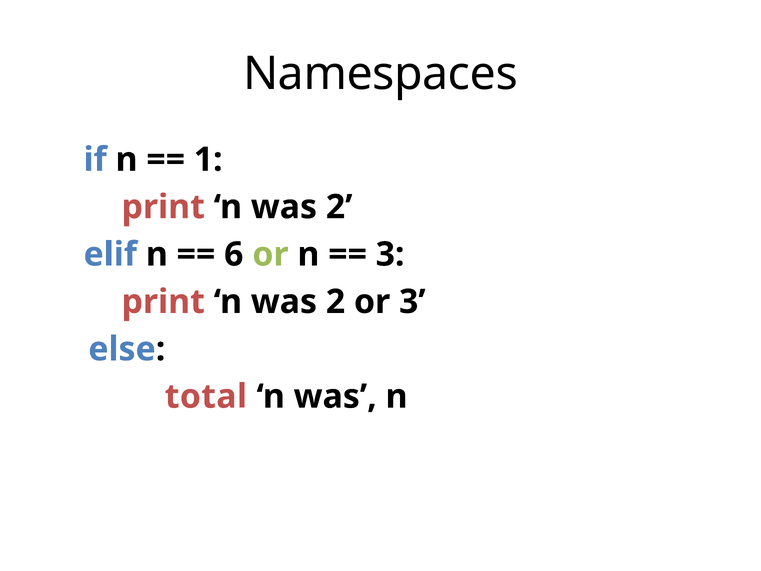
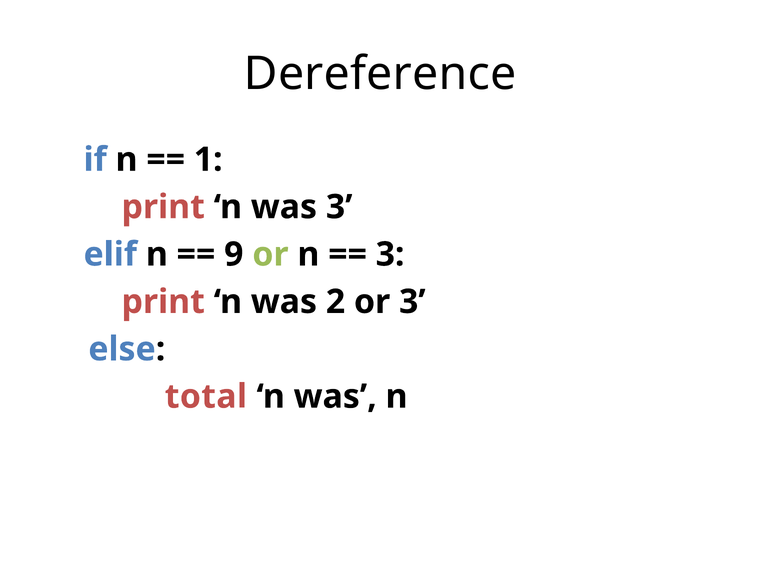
Namespaces: Namespaces -> Dereference (380, 74)
2: 2 -> 3 (339, 207)
6: 6 -> 9 (234, 254)
